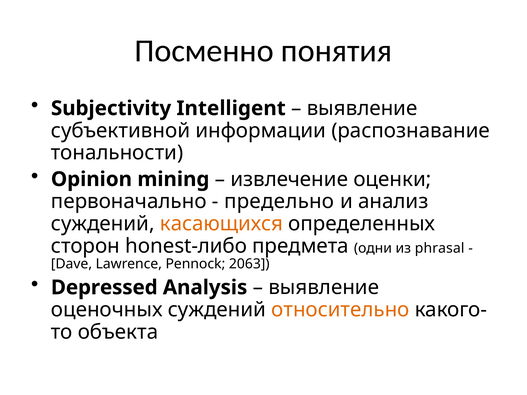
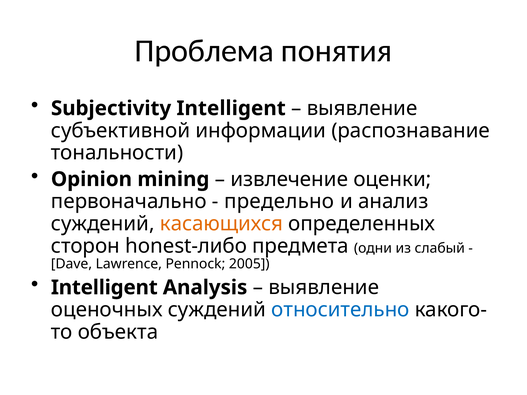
Посменно: Посменно -> Проблема (204, 51)
phrasal: phrasal -> слабый (440, 248)
2063: 2063 -> 2005 (249, 264)
Depressed: Depressed -> Intelligent (104, 288)
относительно colour: orange -> blue (340, 310)
